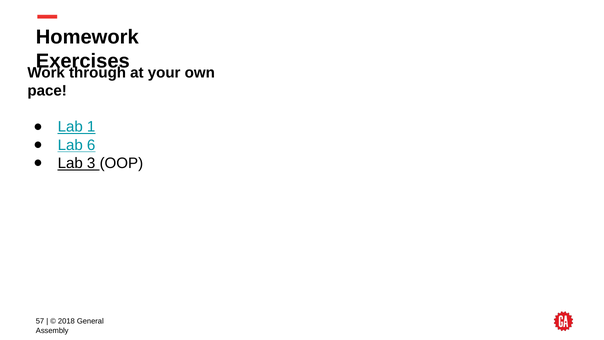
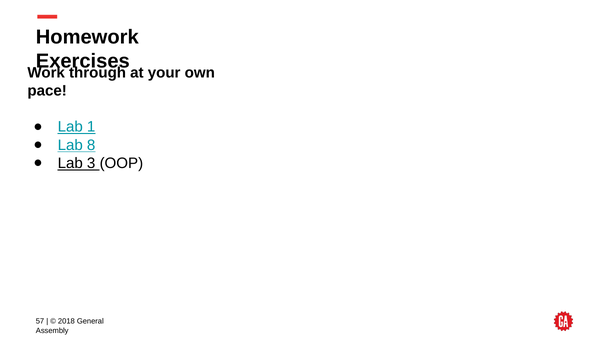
6: 6 -> 8 (91, 145)
